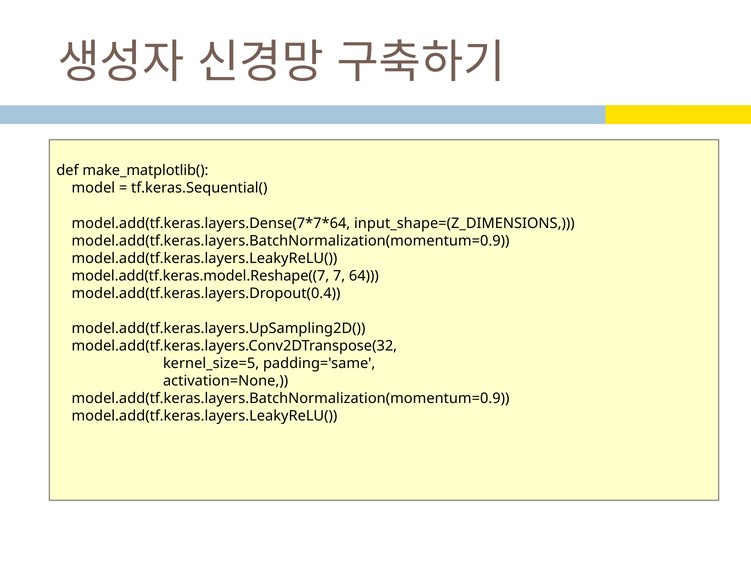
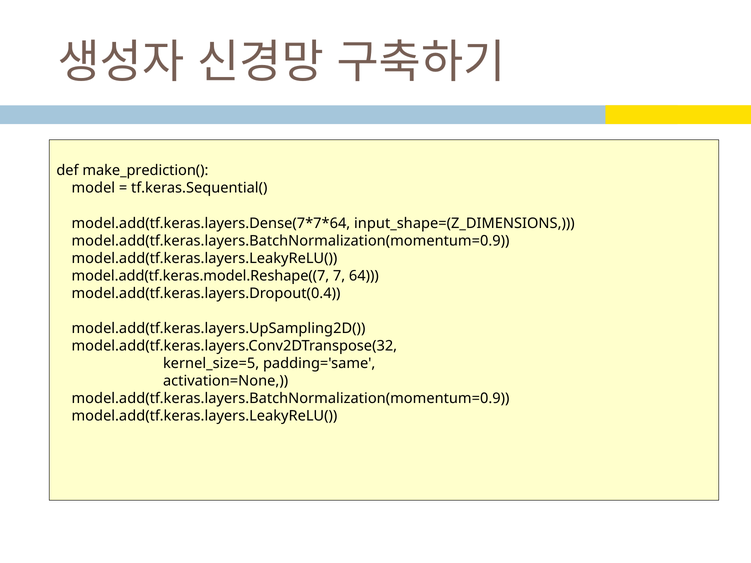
make_matplotlib(: make_matplotlib( -> make_prediction( (145, 171)
